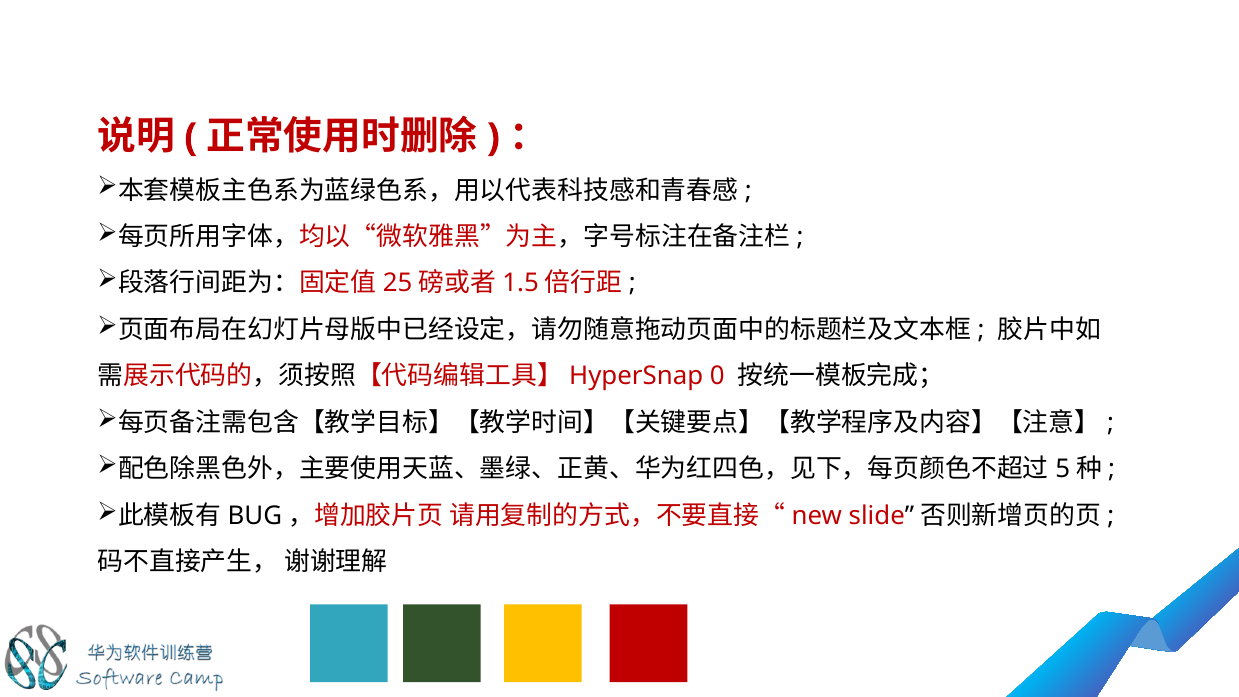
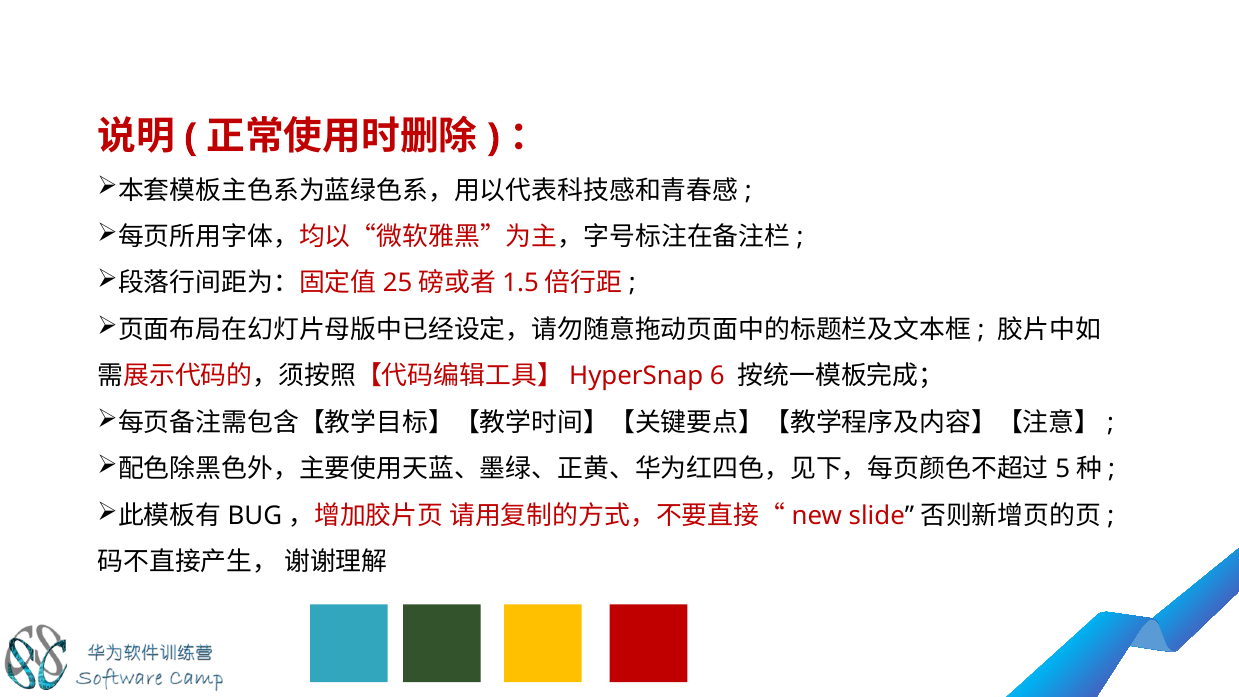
0: 0 -> 6 (717, 376)
